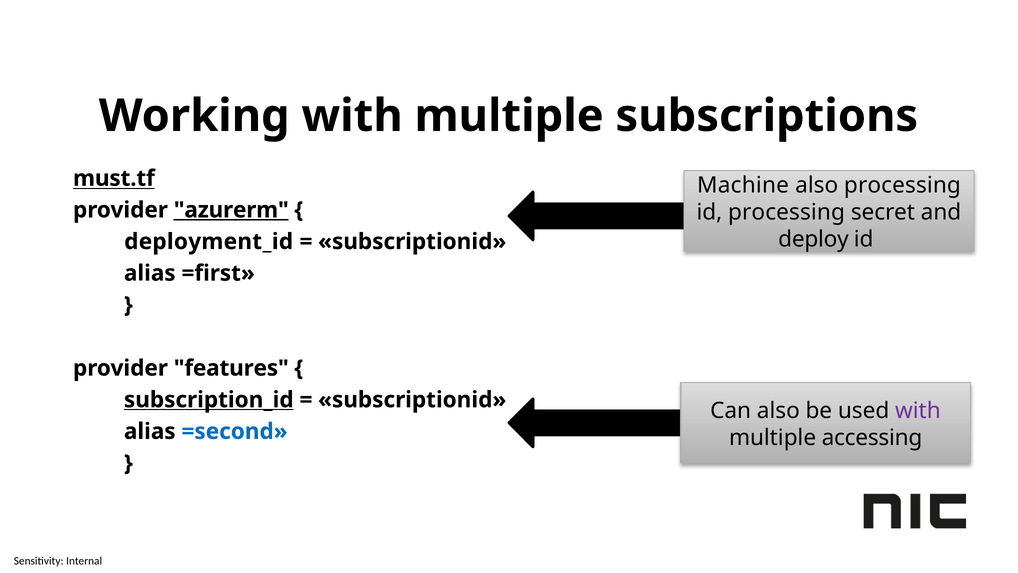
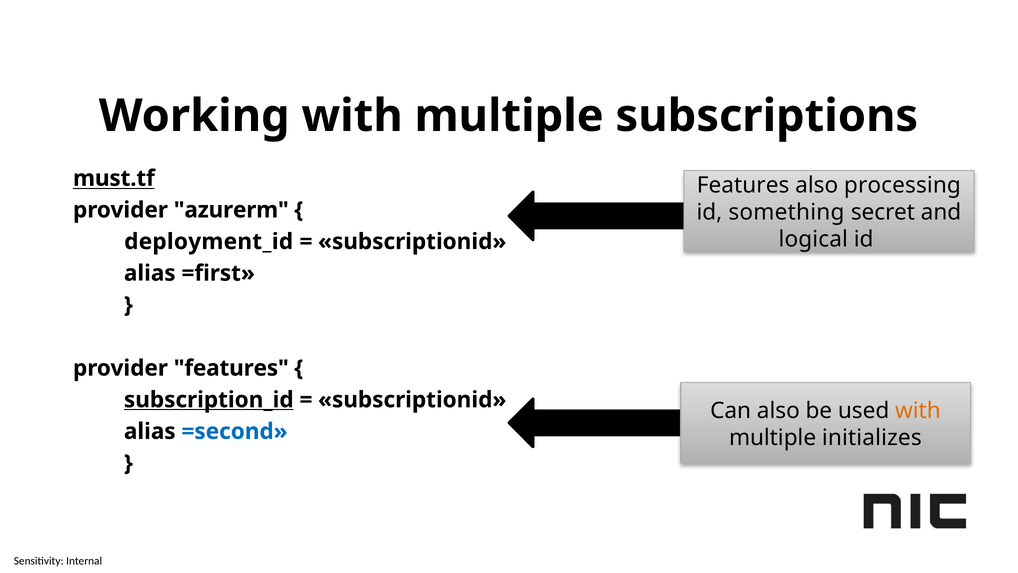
Machine: Machine -> Features (743, 185)
id processing: processing -> something (786, 212)
azurerm underline: present -> none (231, 210)
deploy: deploy -> logical (813, 239)
with colour: purple -> orange (918, 411)
accessing: accessing -> initializes (872, 438)
